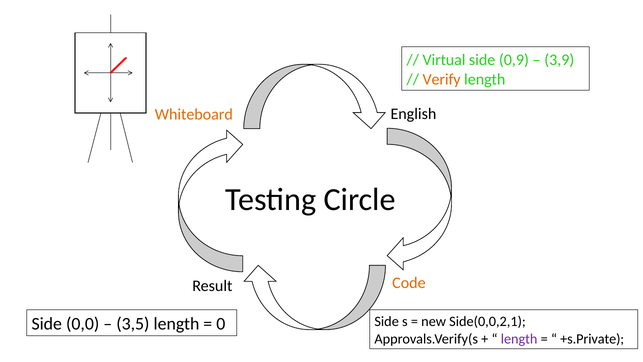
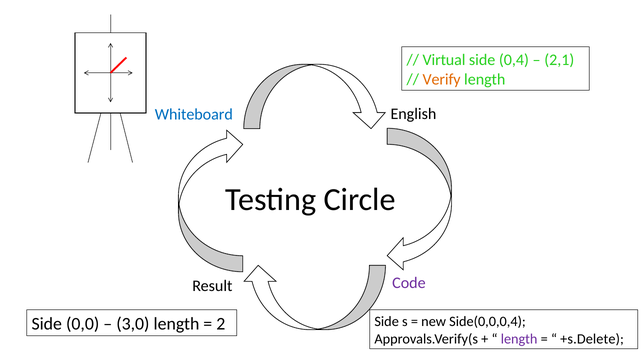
0,9: 0,9 -> 0,4 (514, 60)
3,9: 3,9 -> 2,1 (559, 60)
Whiteboard colour: orange -> blue (194, 115)
Code colour: orange -> purple (409, 283)
Side(0,0,2,1: Side(0,0,2,1 -> Side(0,0,0,4 (488, 321)
3,5: 3,5 -> 3,0 (133, 324)
0: 0 -> 2 (221, 324)
+s.Private: +s.Private -> +s.Delete (592, 339)
